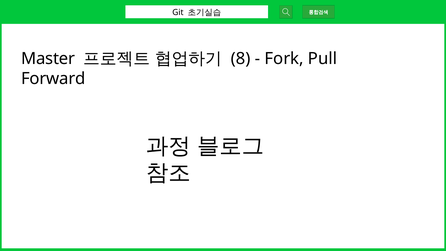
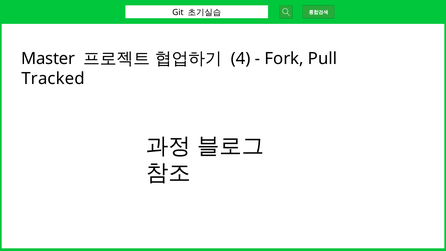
8: 8 -> 4 (241, 59)
Forward: Forward -> Tracked (53, 79)
